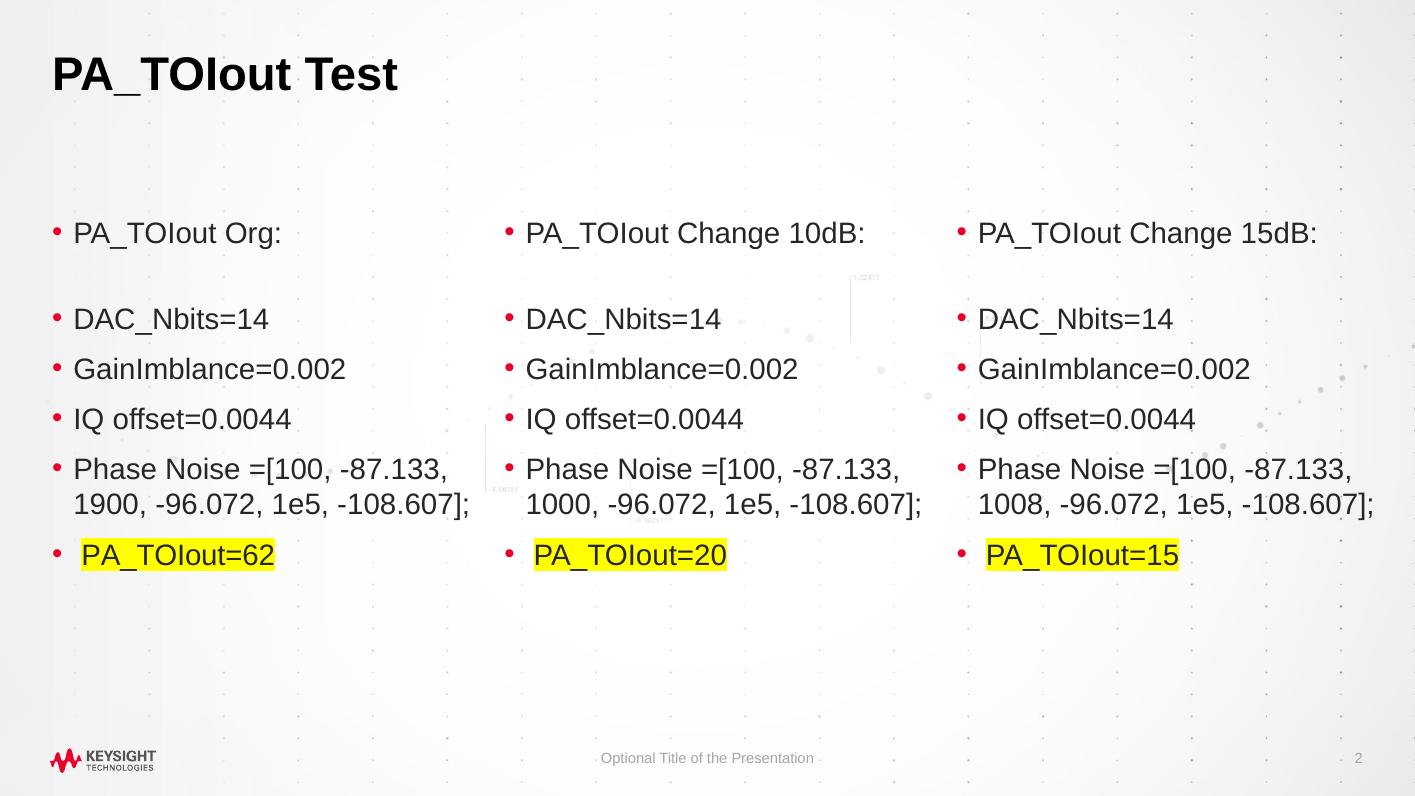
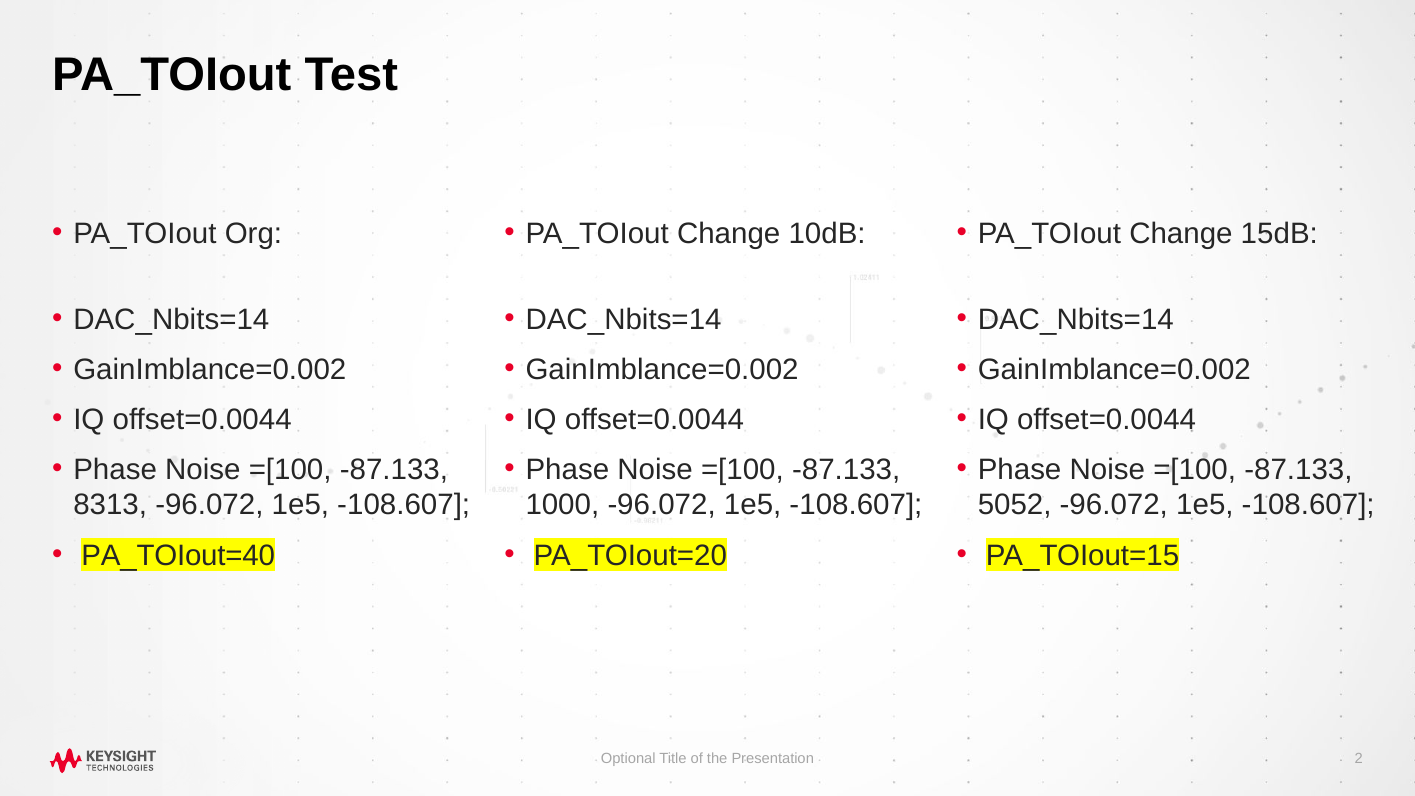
1900: 1900 -> 8313 (110, 505)
1008: 1008 -> 5052 (1015, 505)
PA_TOIout=62: PA_TOIout=62 -> PA_TOIout=40 (178, 555)
